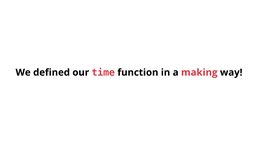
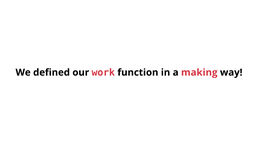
time: time -> work (103, 72)
